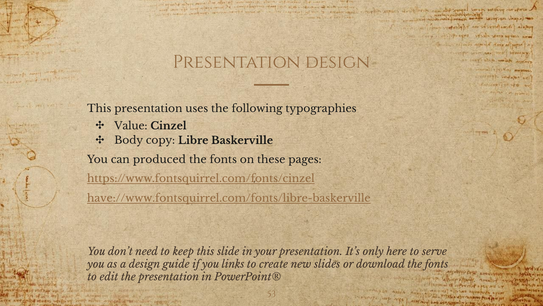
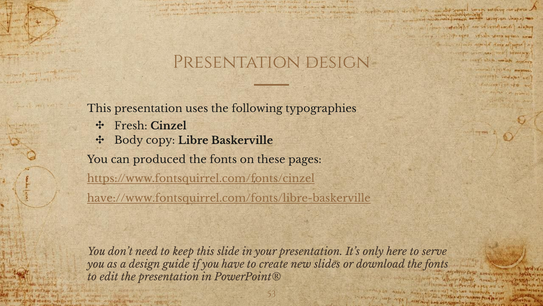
Value: Value -> Fresh (131, 126)
links: links -> have (233, 264)
